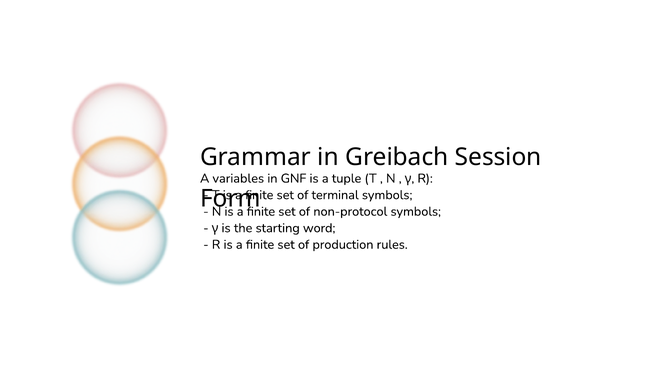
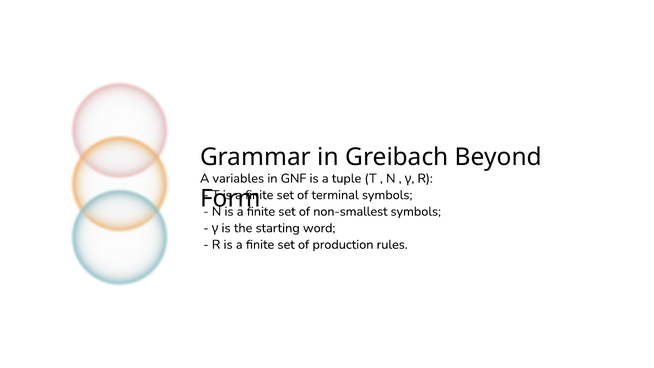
Session: Session -> Beyond (498, 157)
non-protocol: non-protocol -> non-smallest (350, 211)
